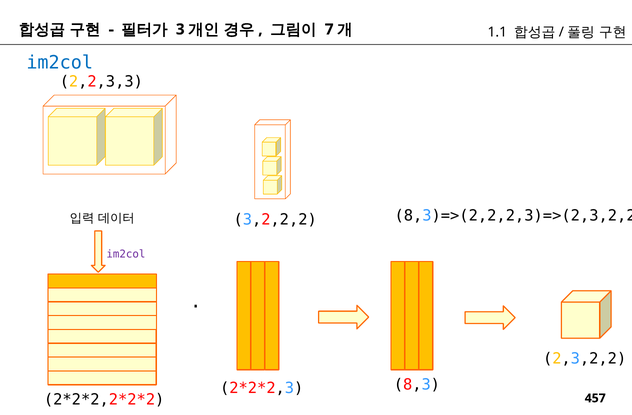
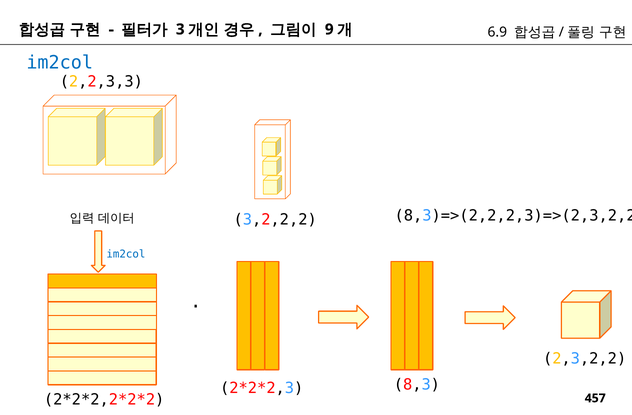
7: 7 -> 9 (329, 29)
1.1: 1.1 -> 6.9 (497, 32)
im2col colour: purple -> blue (126, 254)
